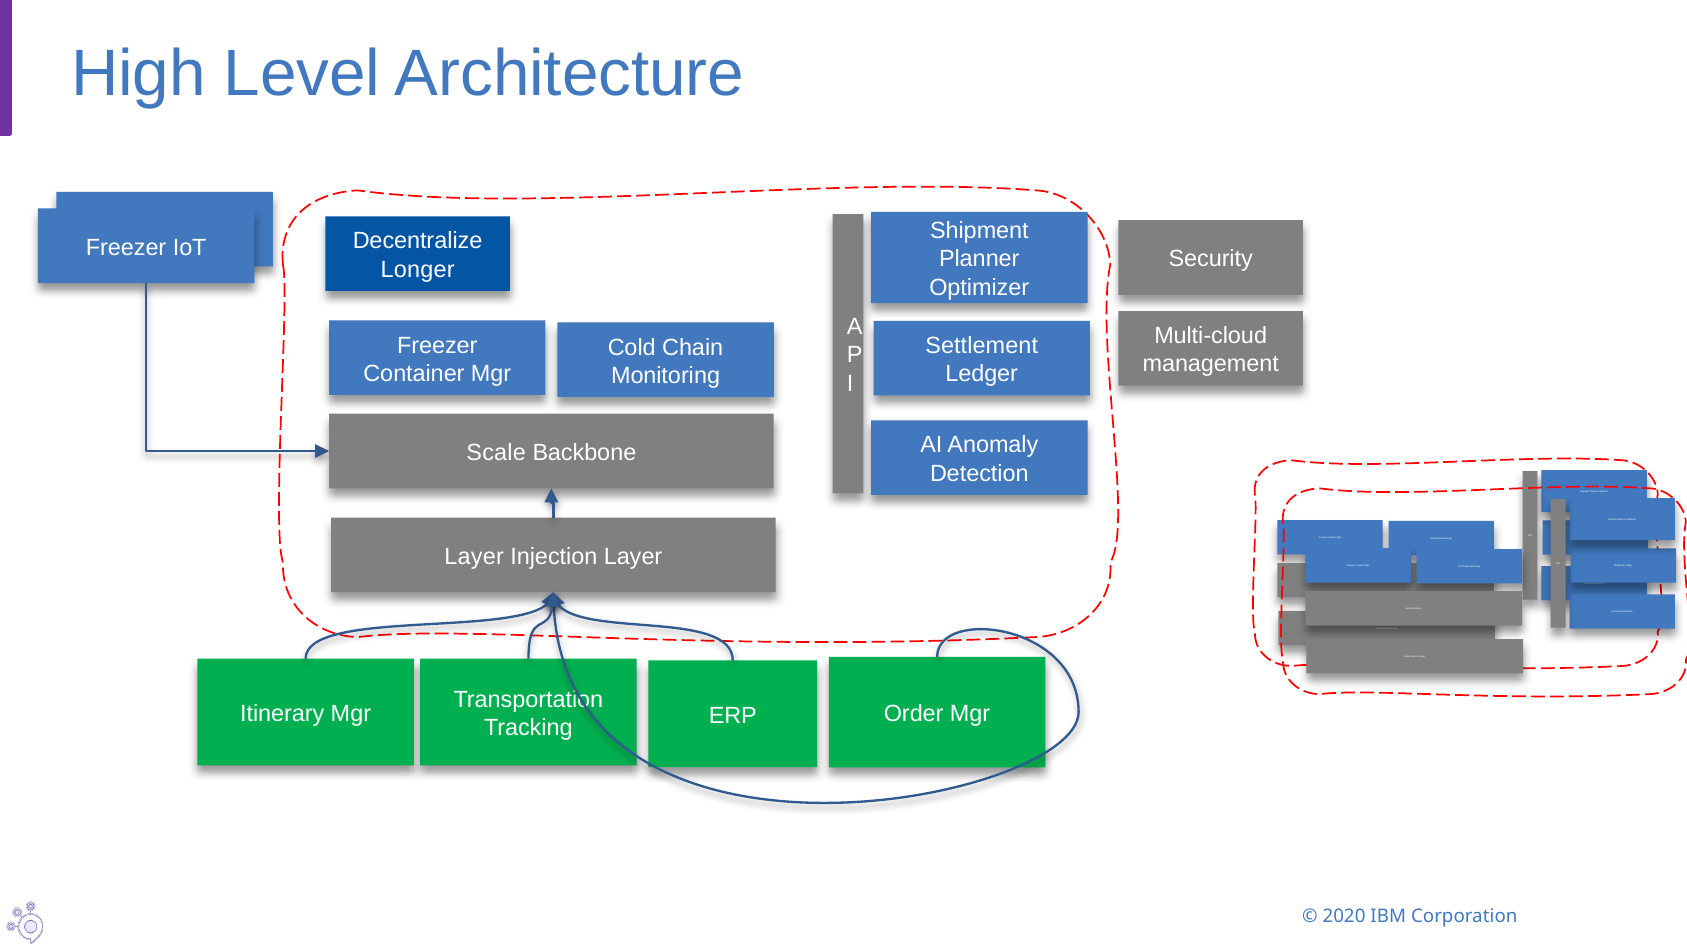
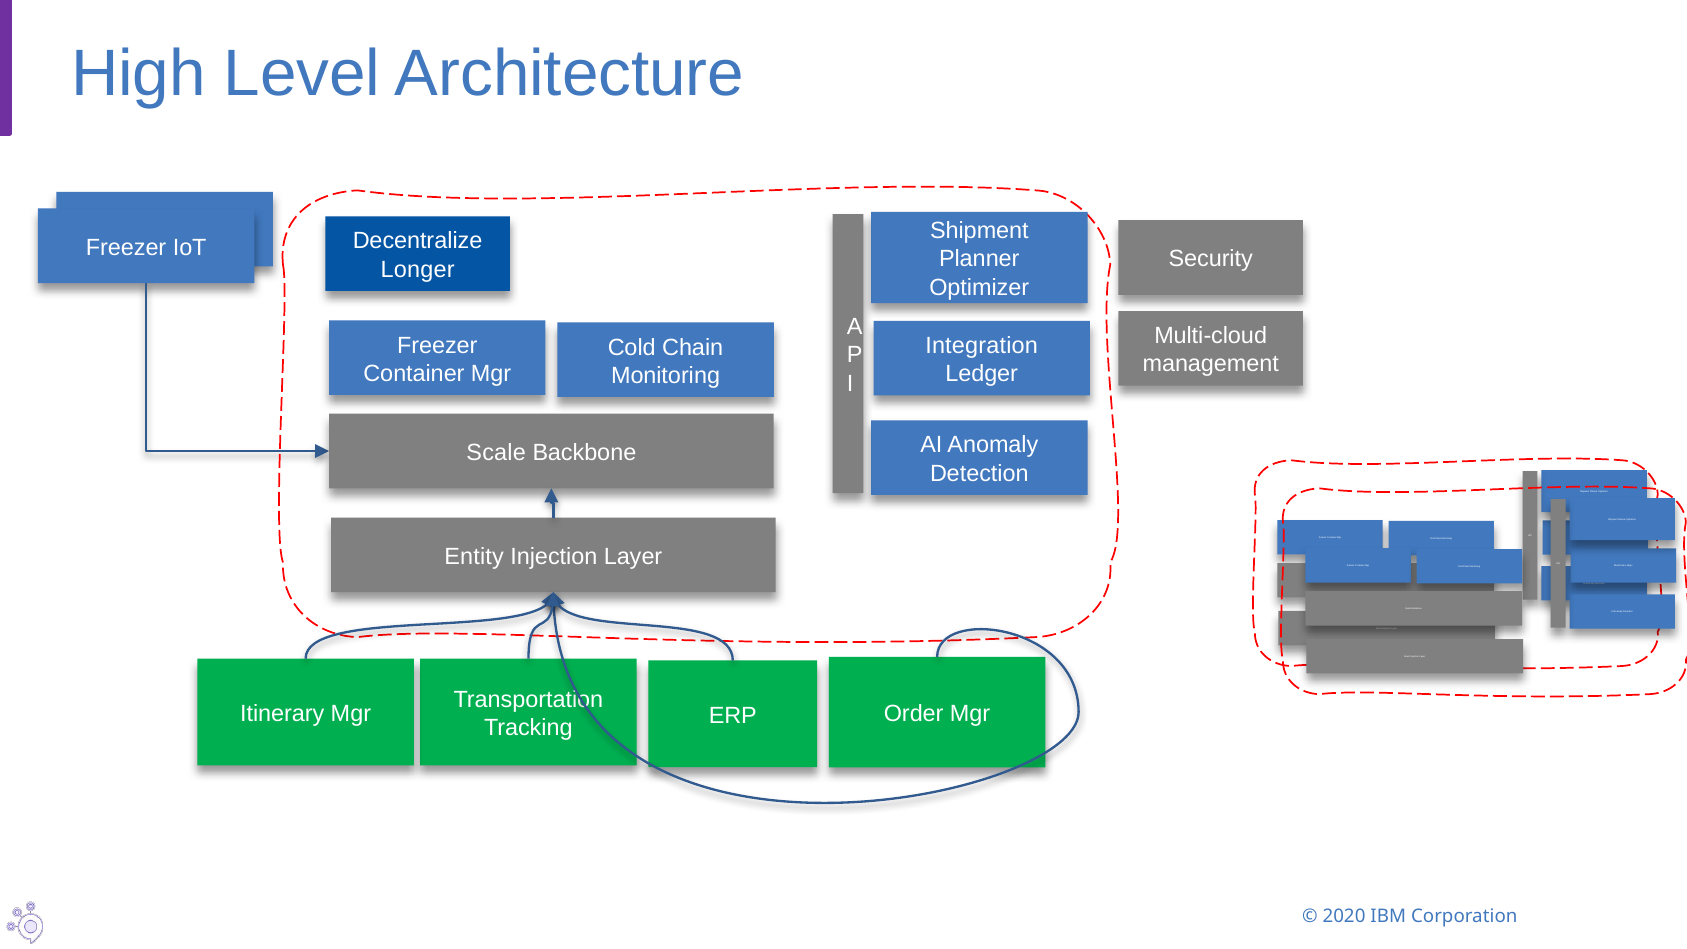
Settlement: Settlement -> Integration (982, 346)
Layer: Layer -> Entity (474, 556)
